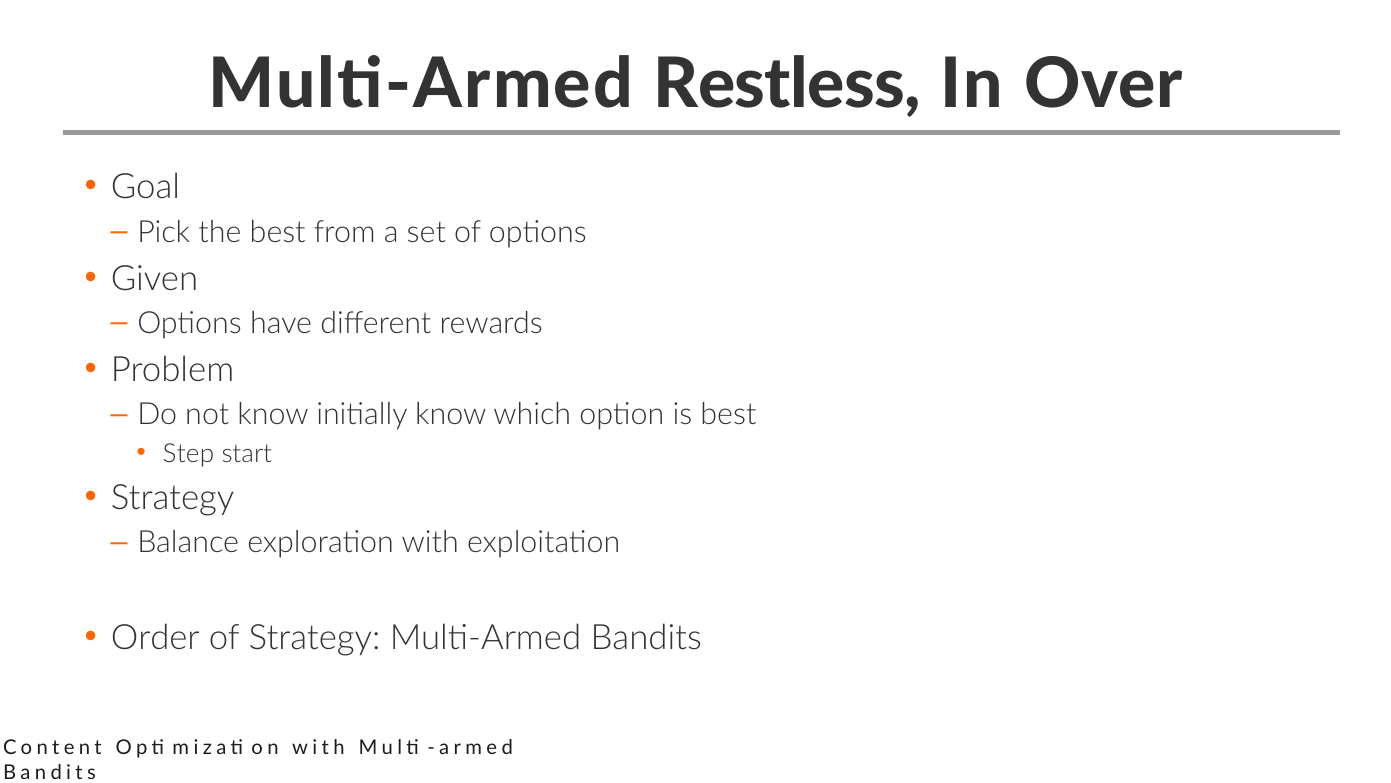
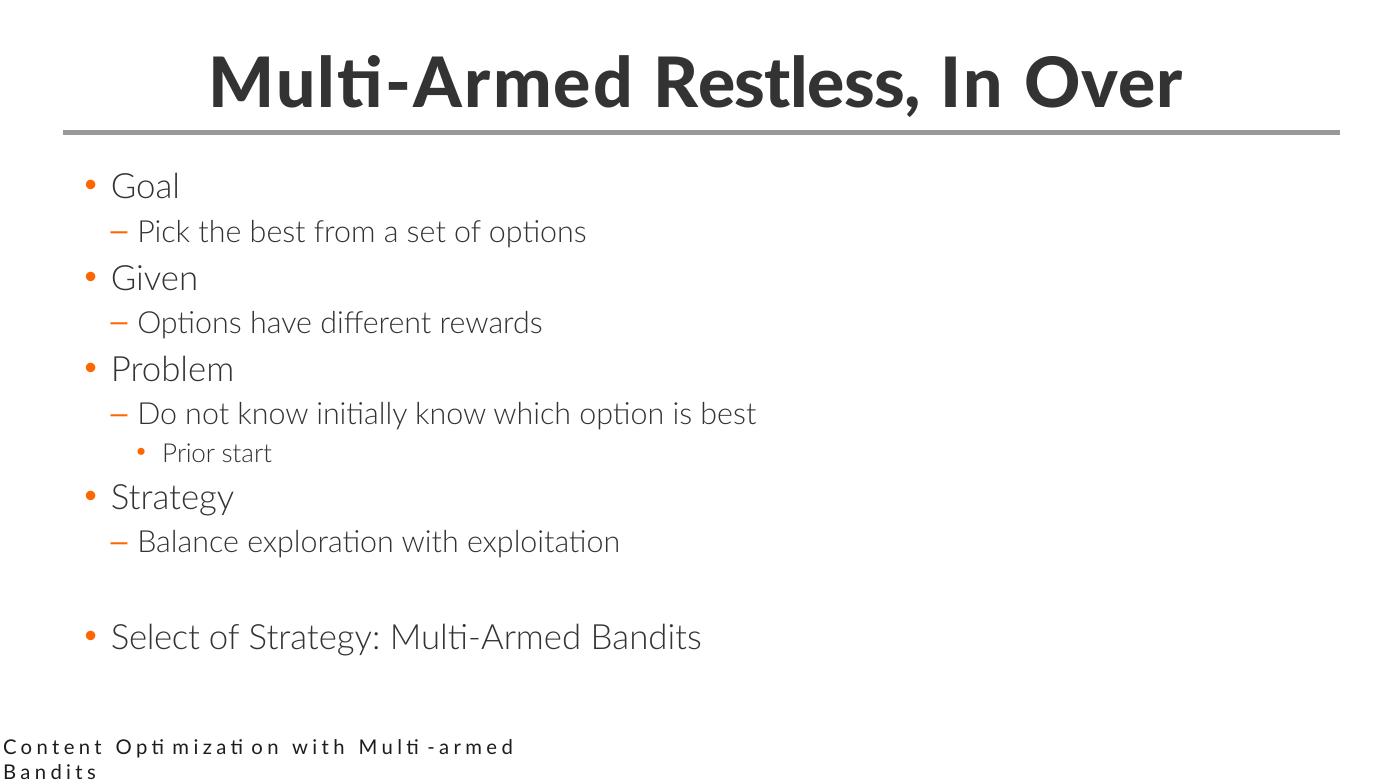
Step: Step -> Prior (189, 453)
Order: Order -> Select (155, 637)
